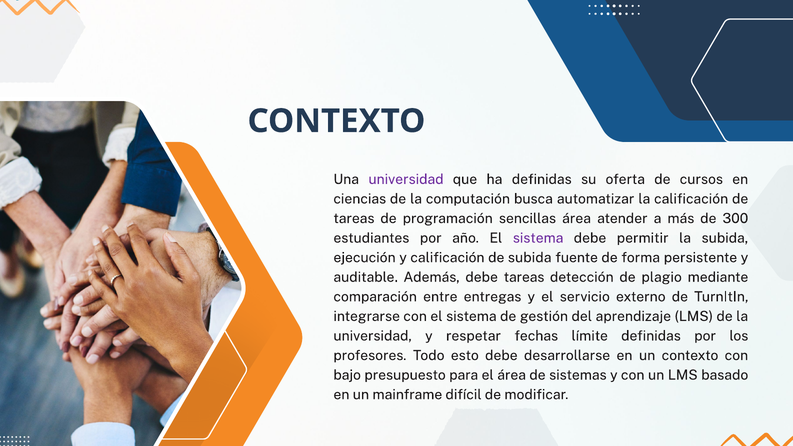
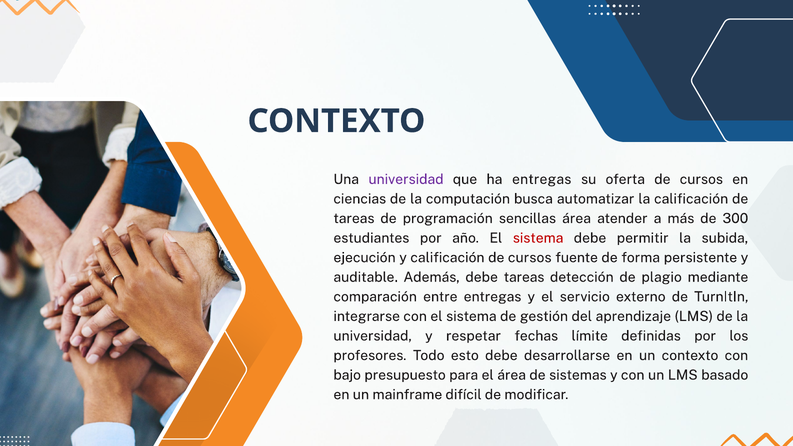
ha definidas: definidas -> entregas (542, 179)
sistema colour: purple -> red (538, 238)
calificación de subida: subida -> cursos (530, 258)
